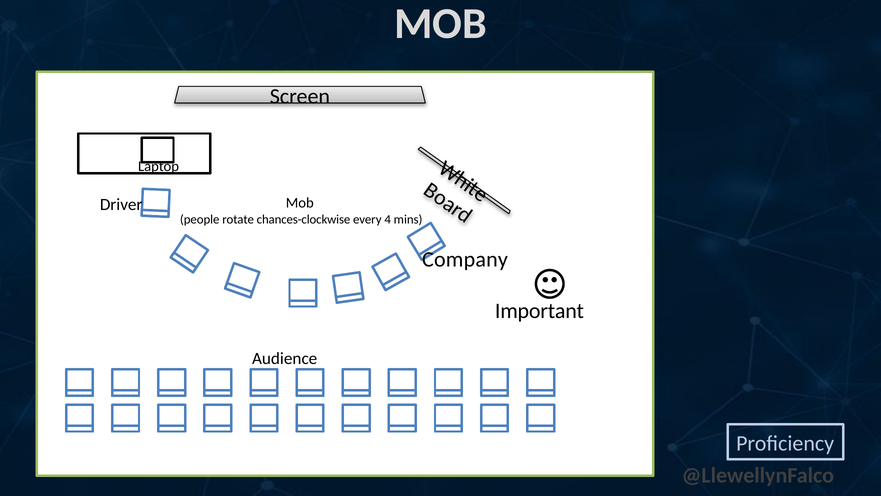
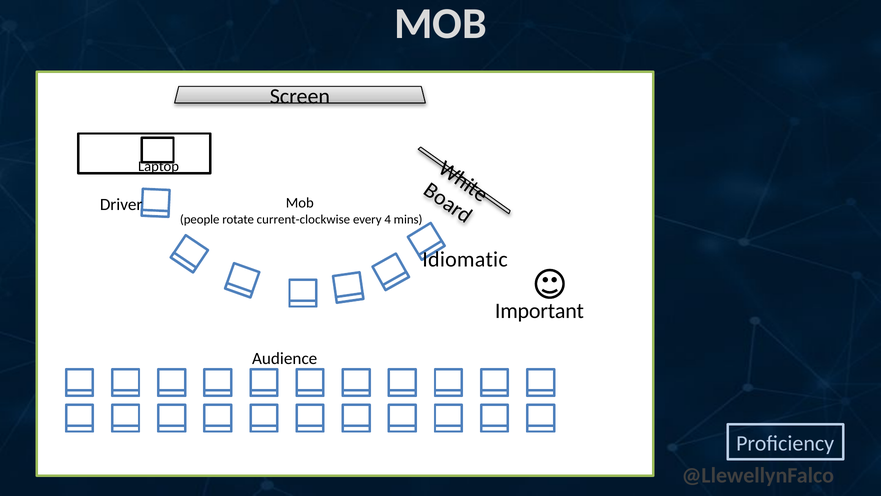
chances-clockwise: chances-clockwise -> current-clockwise (303, 219)
Company: Company -> Idiomatic (465, 259)
